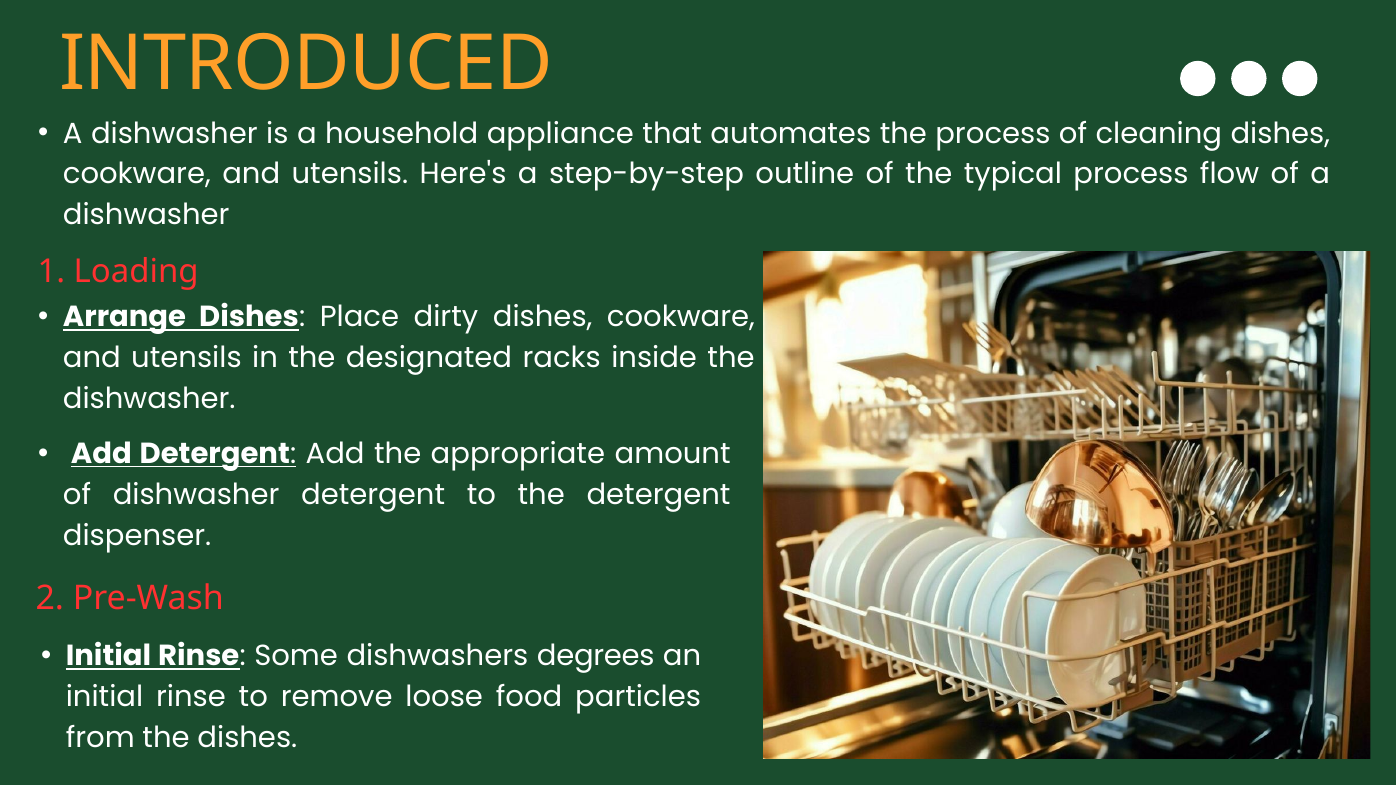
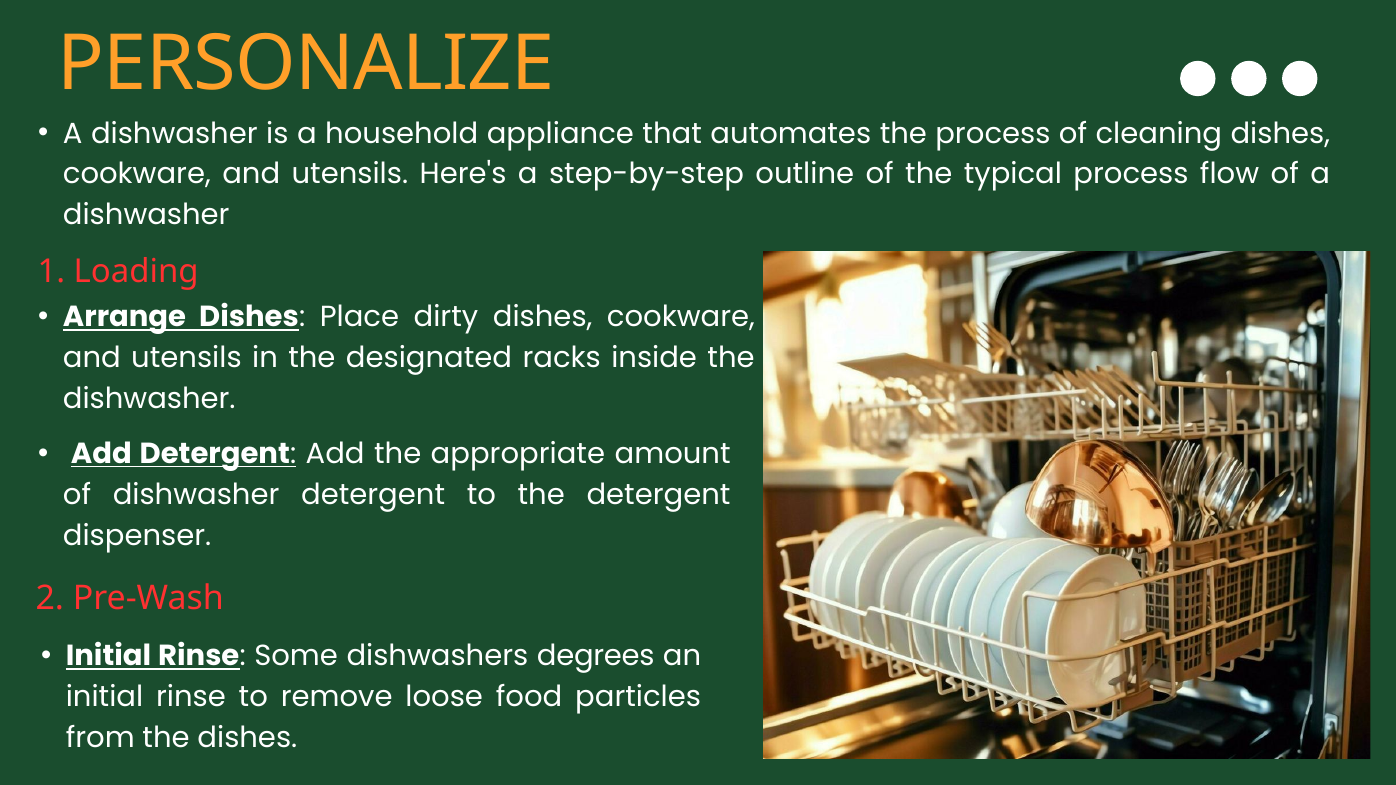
INTRODUCED: INTRODUCED -> PERSONALIZE (306, 64)
